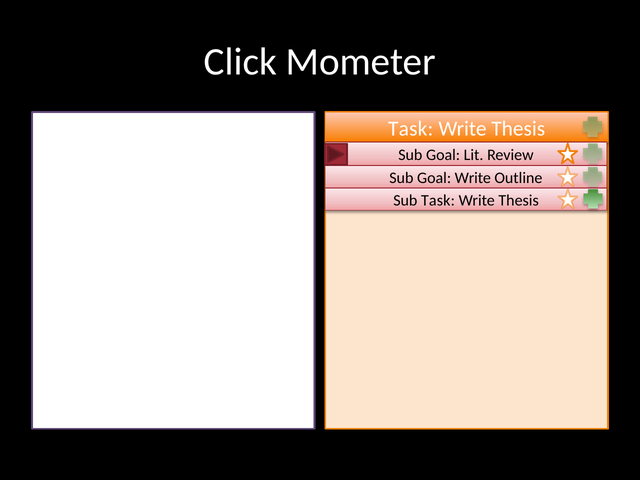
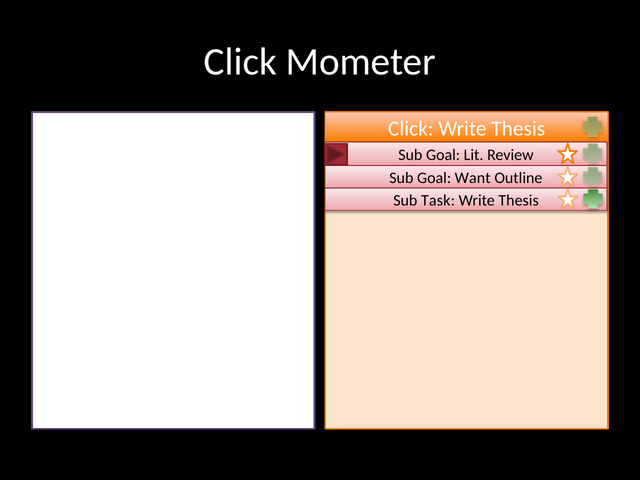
Task: Task -> Click (411, 128)
Goal Write: Write -> Want (473, 178)
